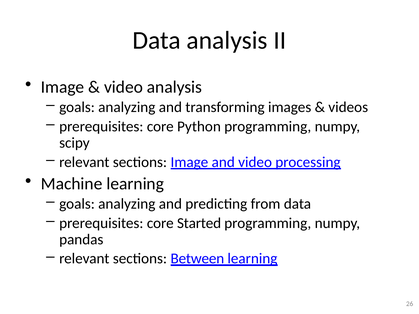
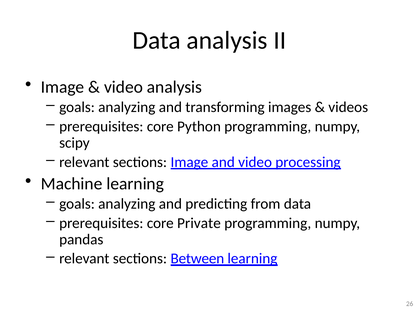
Started: Started -> Private (199, 223)
